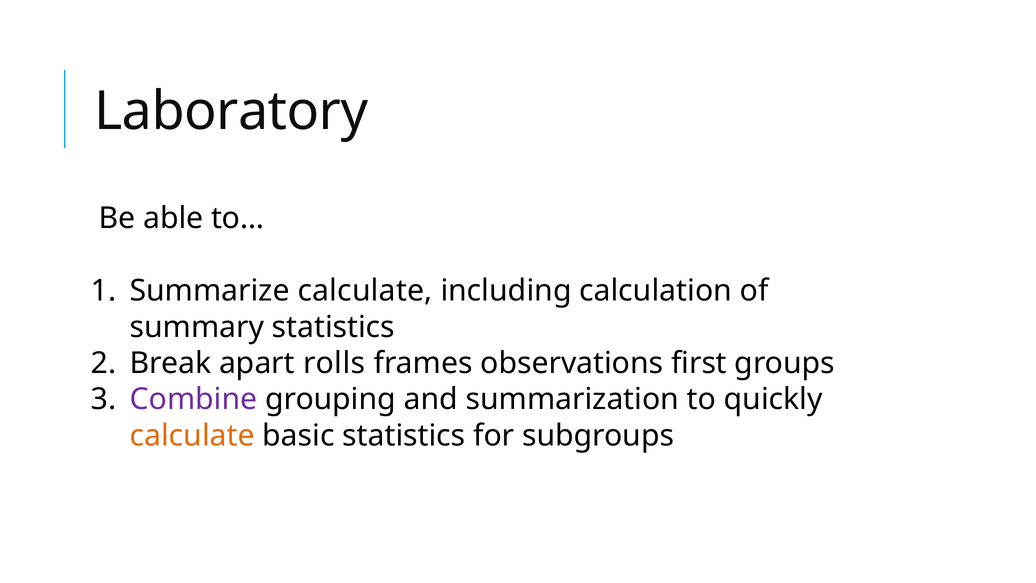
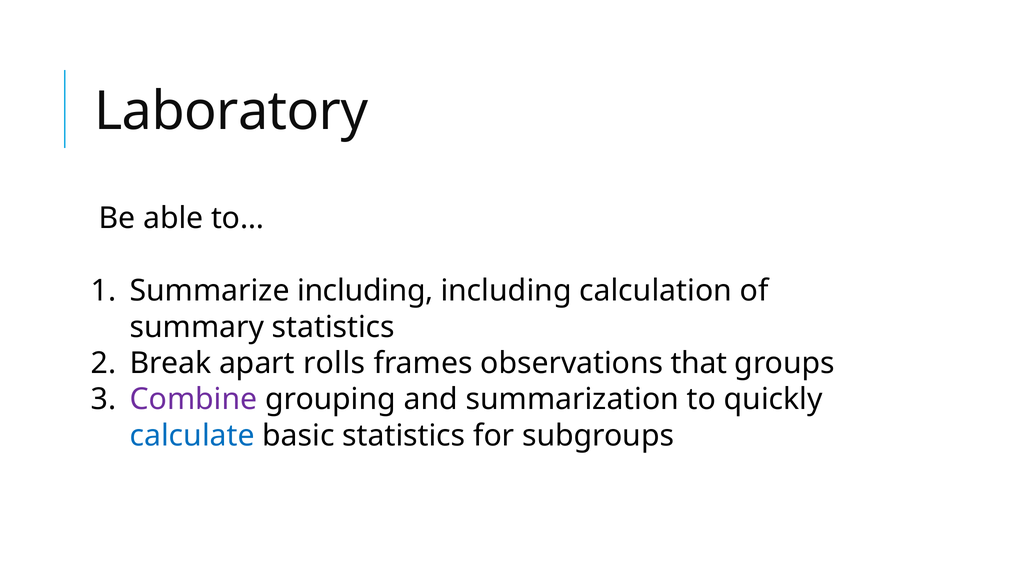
Summarize calculate: calculate -> including (365, 291)
first: first -> that (699, 363)
calculate colour: orange -> blue (192, 435)
